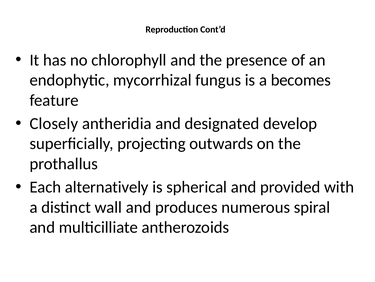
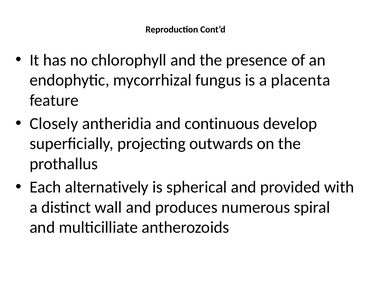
becomes: becomes -> placenta (301, 80)
designated: designated -> continuous (222, 123)
